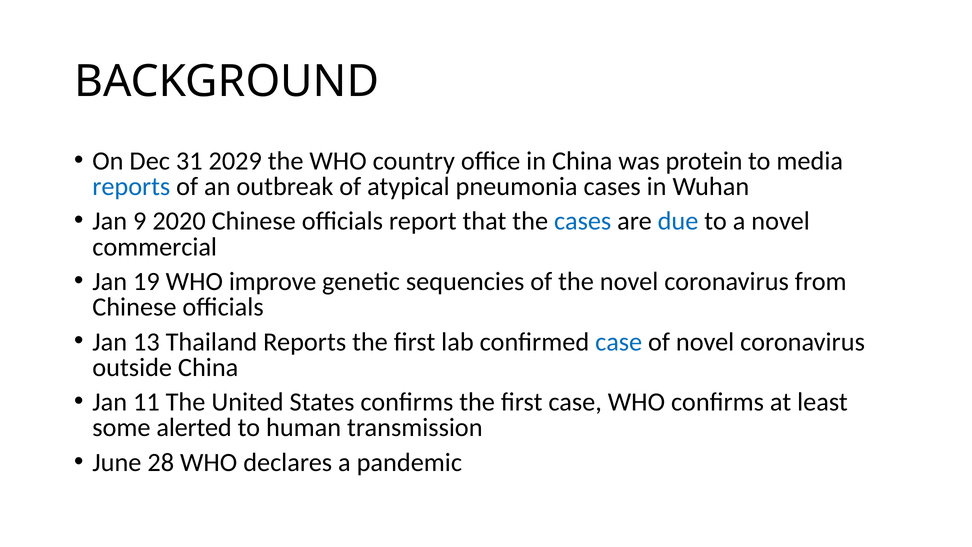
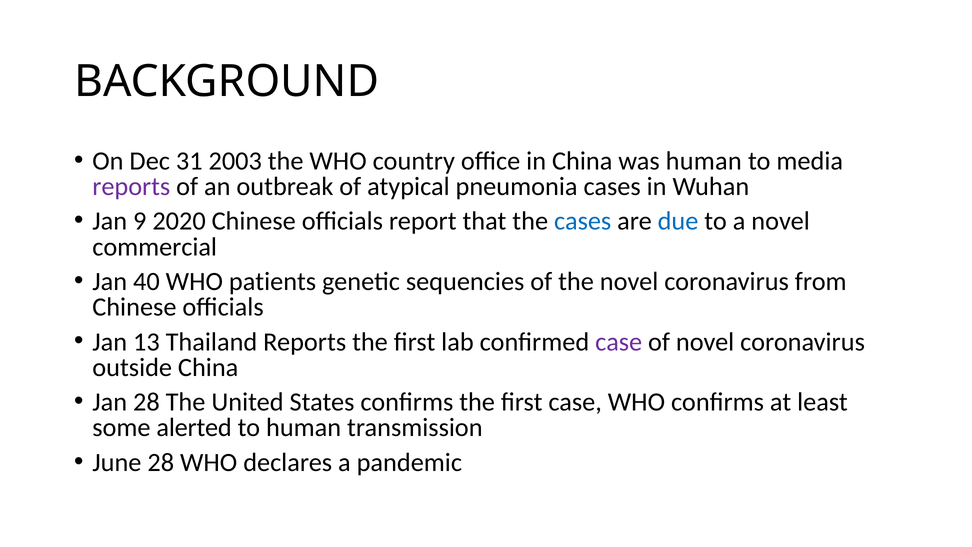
2029: 2029 -> 2003 (235, 161)
was protein: protein -> human (704, 161)
reports colour: blue -> purple (131, 187)
19: 19 -> 40 (146, 281)
improve: improve -> patients (273, 281)
case colour: blue -> purple (619, 342)
Jan 11: 11 -> 28 (146, 402)
